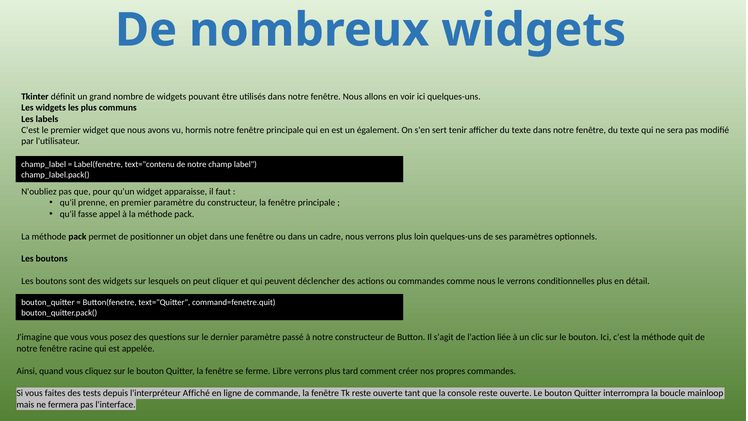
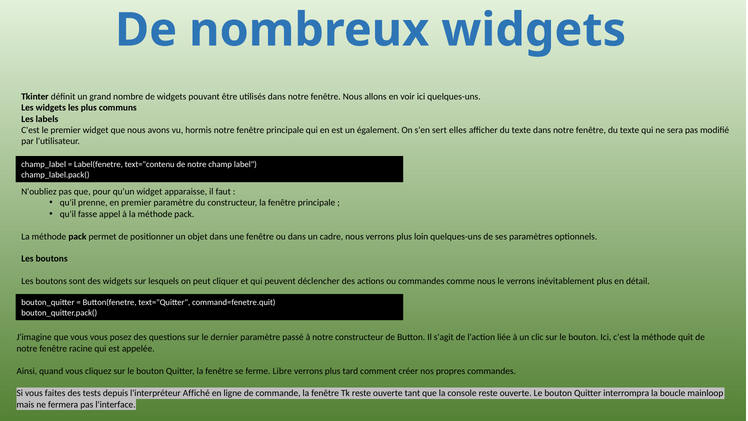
tenir: tenir -> elles (458, 130)
conditionnelles: conditionnelles -> inévitablement (566, 281)
